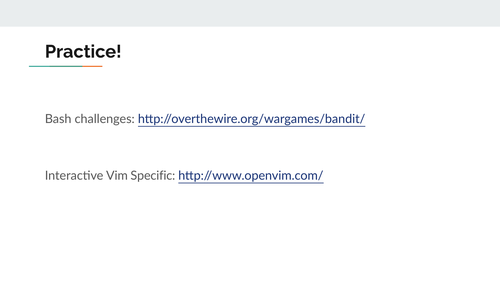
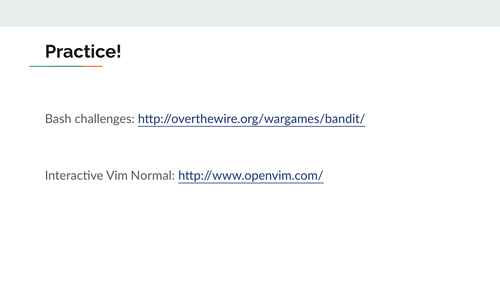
Specific: Specific -> Normal (153, 176)
